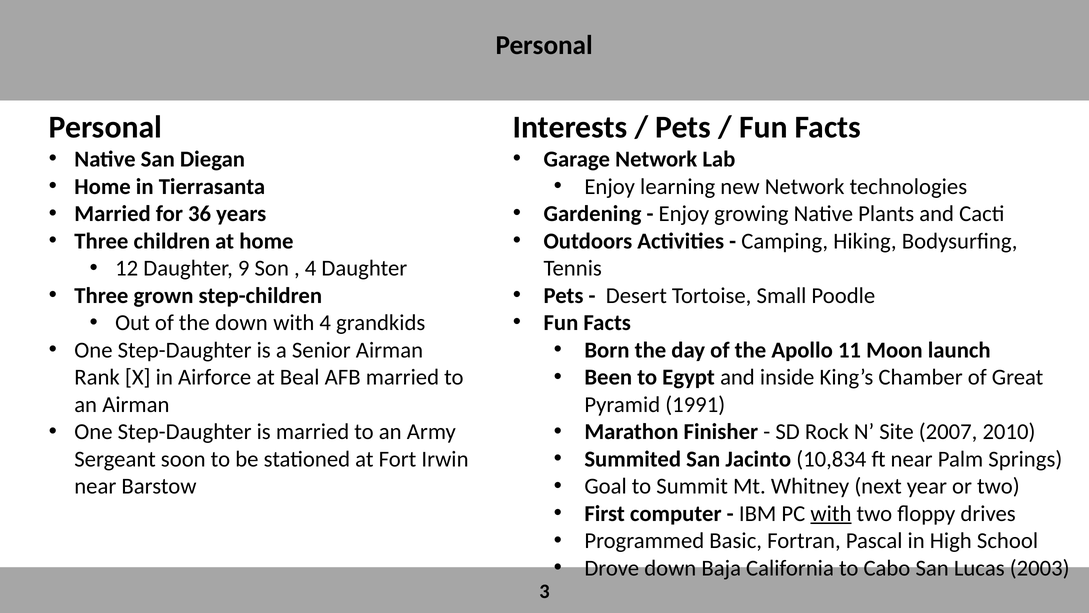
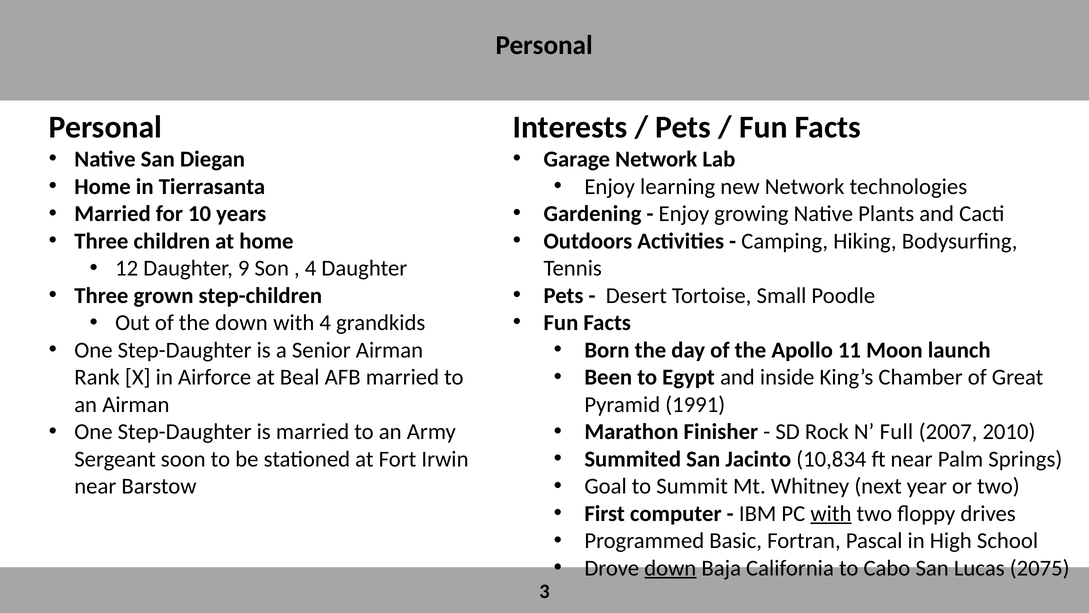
36: 36 -> 10 (200, 214)
Site: Site -> Full (896, 431)
down underline: none -> present (670, 568)
2003: 2003 -> 2075 (1040, 568)
